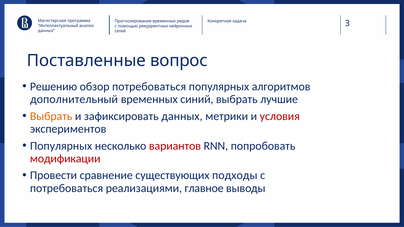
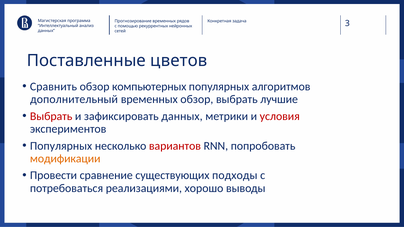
вопрос: вопрос -> цветов (179, 61)
Решению: Решению -> Сравнить (53, 87)
обзор потребоваться: потребоваться -> компьютерных (149, 87)
временных синий: синий -> обзор (197, 99)
Выбрать colour: orange -> red (51, 116)
модификации colour: red -> orange (65, 159)
главное: главное -> хорошо (204, 188)
